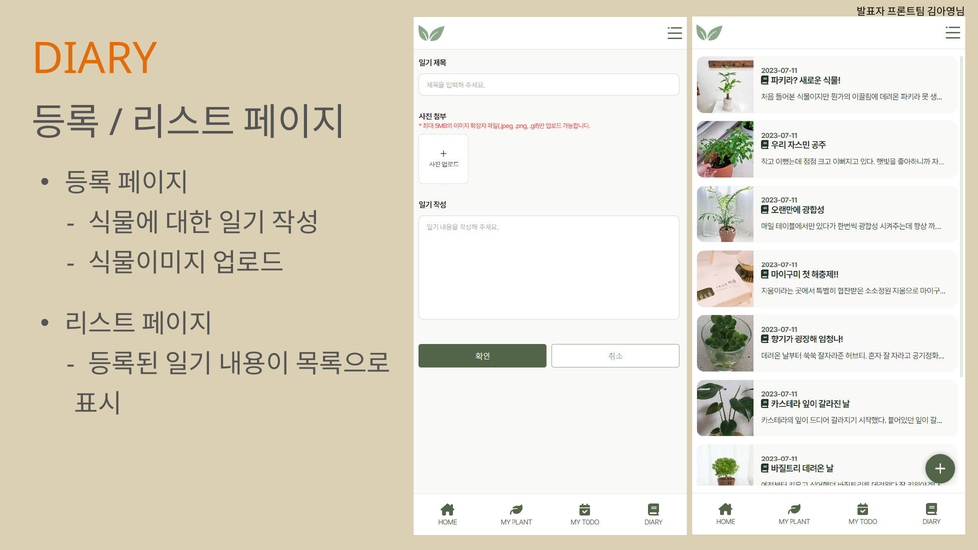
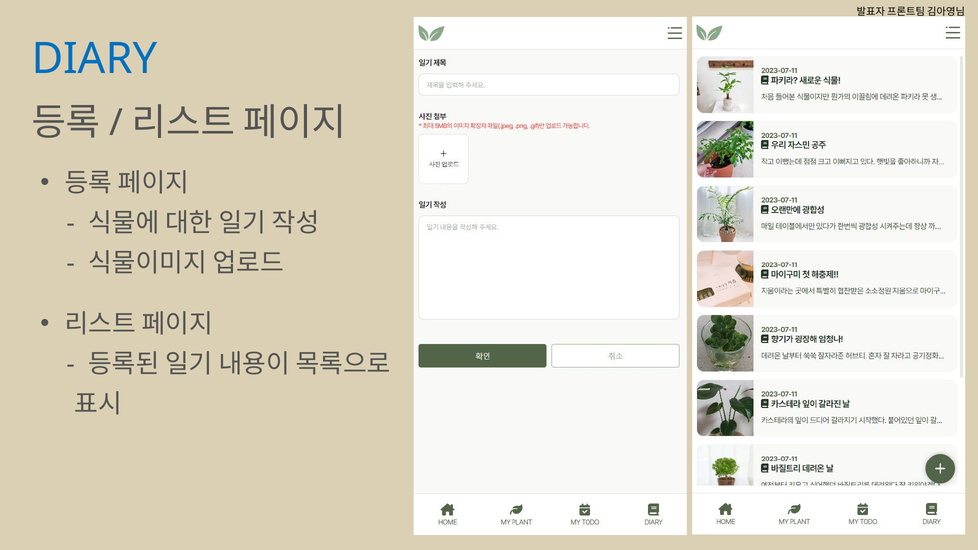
DIARY colour: orange -> blue (94, 59)
